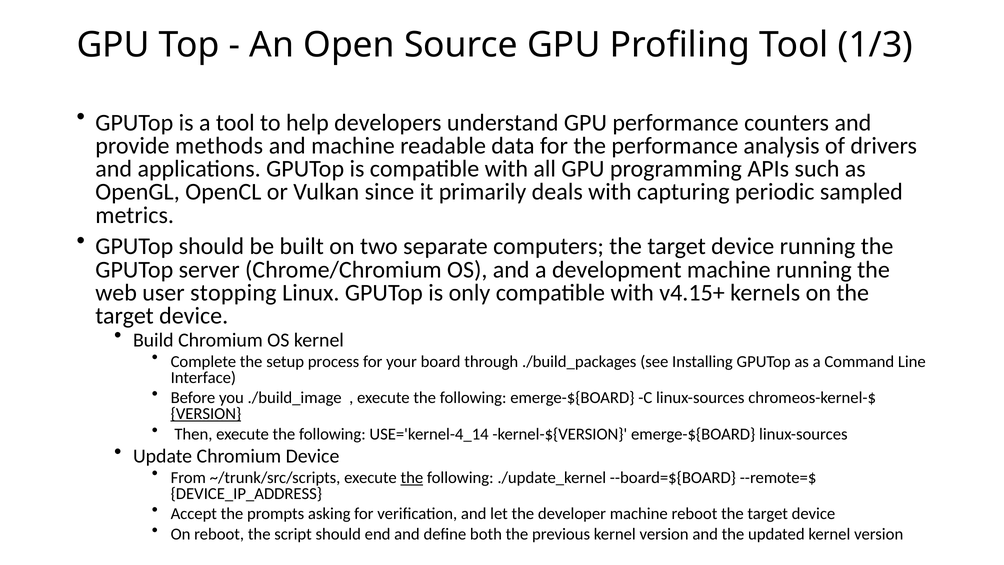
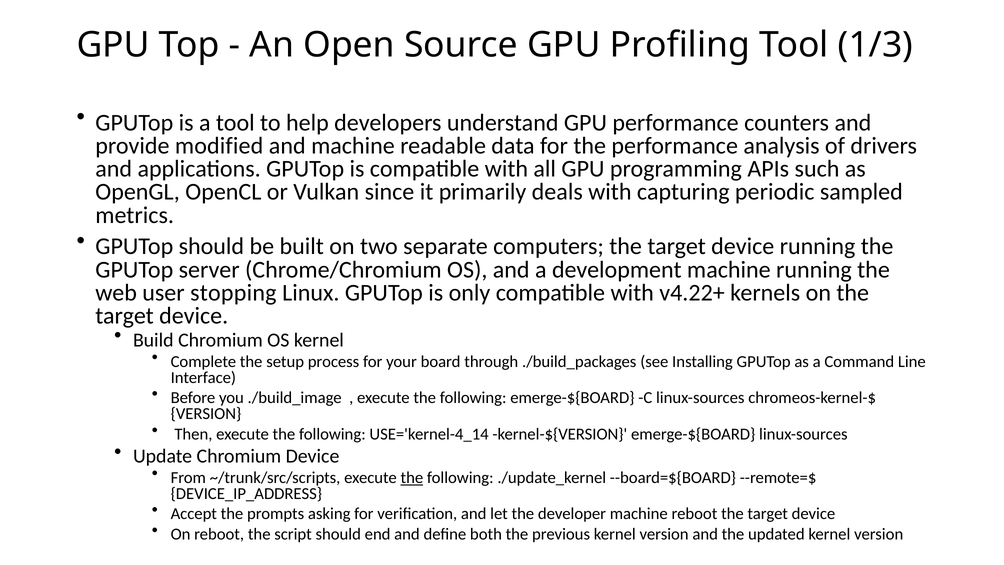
methods: methods -> modified (219, 146)
v4.15+: v4.15+ -> v4.22+ (692, 293)
VERSION underline: present -> none (206, 414)
